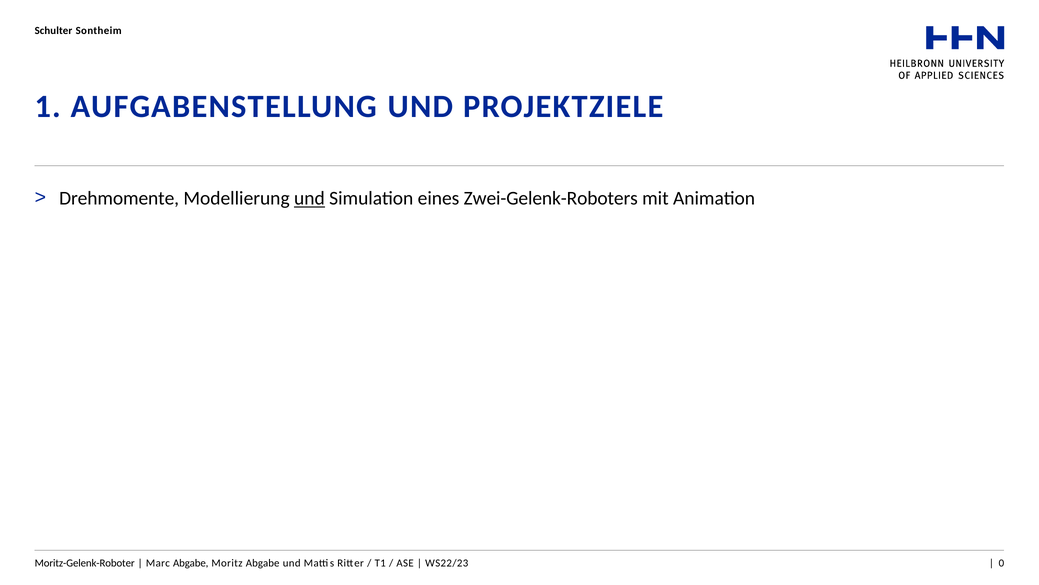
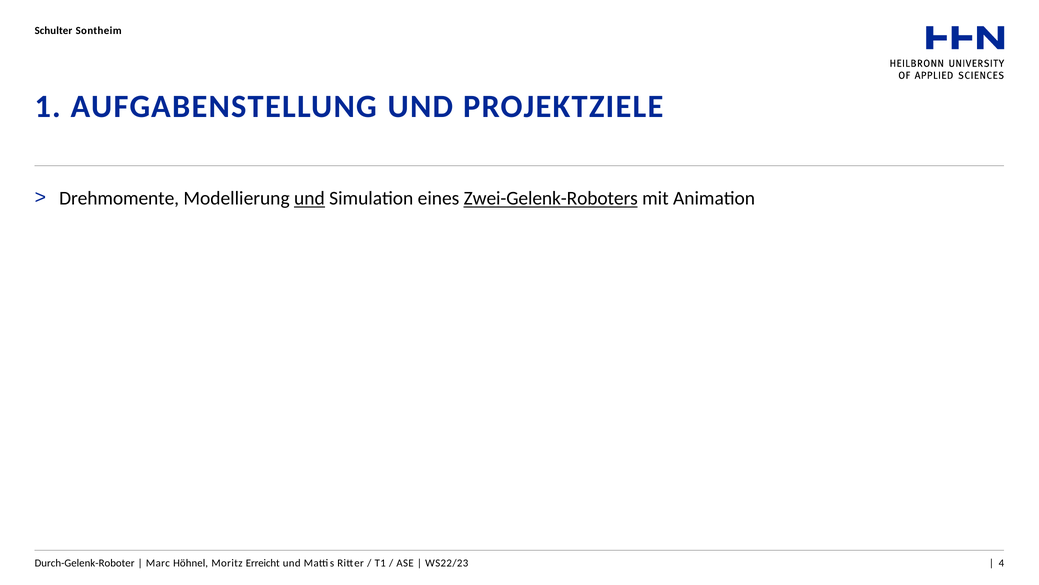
Zwei-Gelenk-Roboters underline: none -> present (551, 198)
Moritz-Gelenk-Roboter: Moritz-Gelenk-Roboter -> Durch-Gelenk-Roboter (85, 562)
Marc Abgabe: Abgabe -> Höhnel (191, 562)
Moritz Abgabe: Abgabe -> Erreicht (263, 562)
0: 0 -> 4 (1001, 562)
